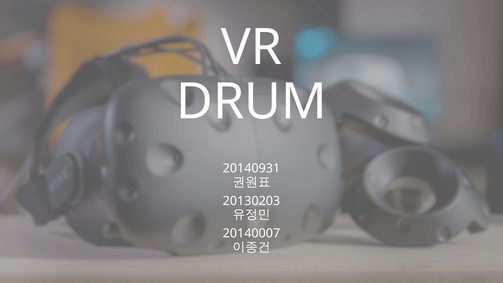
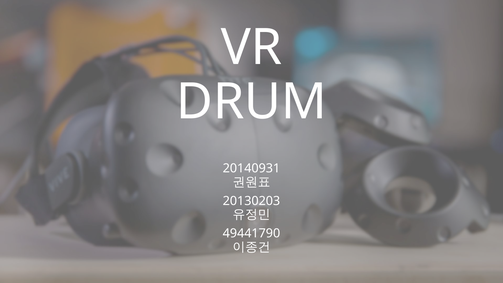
20140007: 20140007 -> 49441790 (251, 233)
